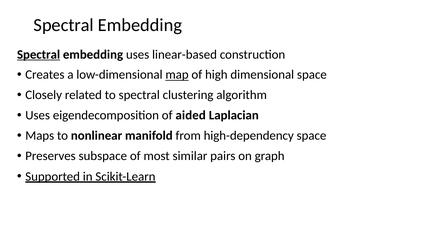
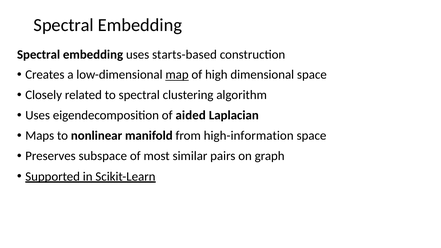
Spectral underline: present -> none (39, 54)
linear-based: linear-based -> starts-based (185, 54)
high-dependency: high-dependency -> high-information (249, 136)
